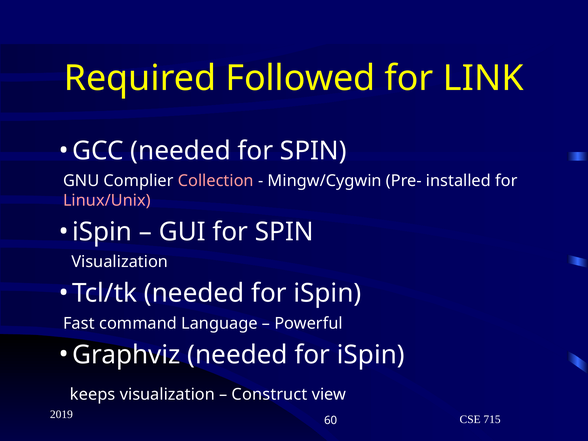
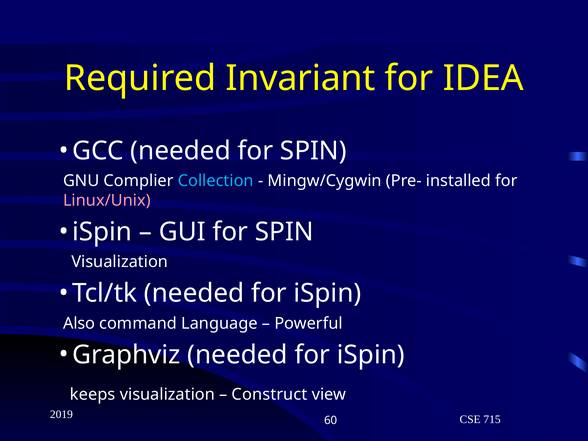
Followed: Followed -> Invariant (301, 78)
LINK: LINK -> IDEA (483, 78)
Collection colour: pink -> light blue (216, 181)
Fast: Fast -> Also (79, 323)
